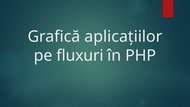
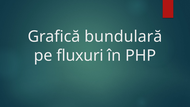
aplicațiilor: aplicațiilor -> bundulară (123, 37)
